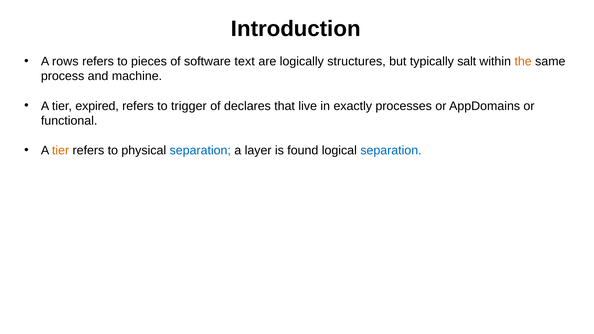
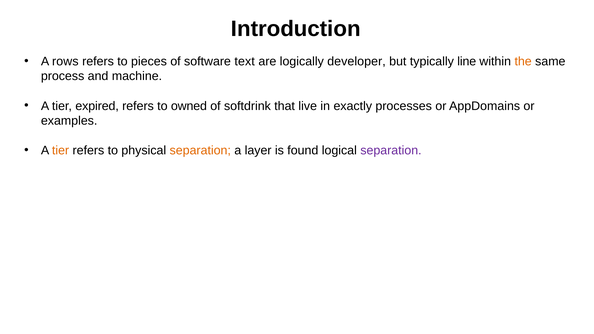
structures: structures -> developer (357, 61)
salt: salt -> line (467, 61)
trigger: trigger -> owned (189, 106)
declares: declares -> softdrink (247, 106)
functional: functional -> examples (69, 121)
separation colour: blue -> orange (200, 151)
separation colour: blue -> purple (391, 151)
